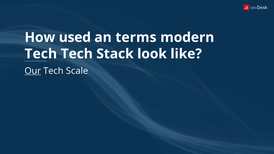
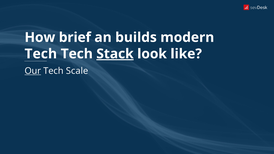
used: used -> brief (75, 37)
terms: terms -> builds (136, 37)
Stack underline: none -> present (115, 54)
